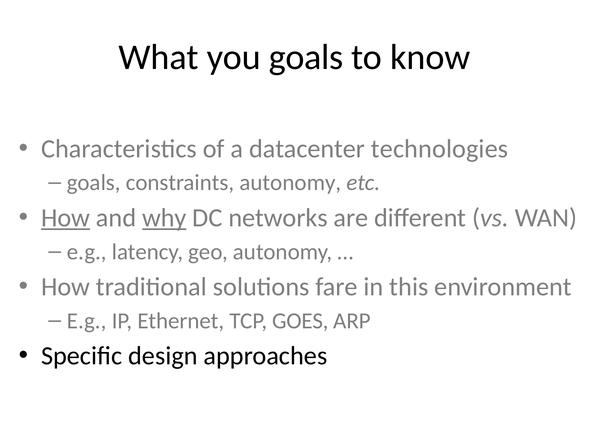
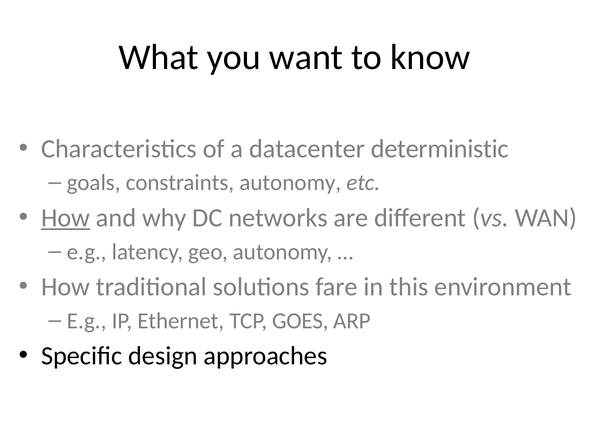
you goals: goals -> want (306, 57)
technologies: technologies -> deterministic (440, 149)
why underline: present -> none (164, 218)
